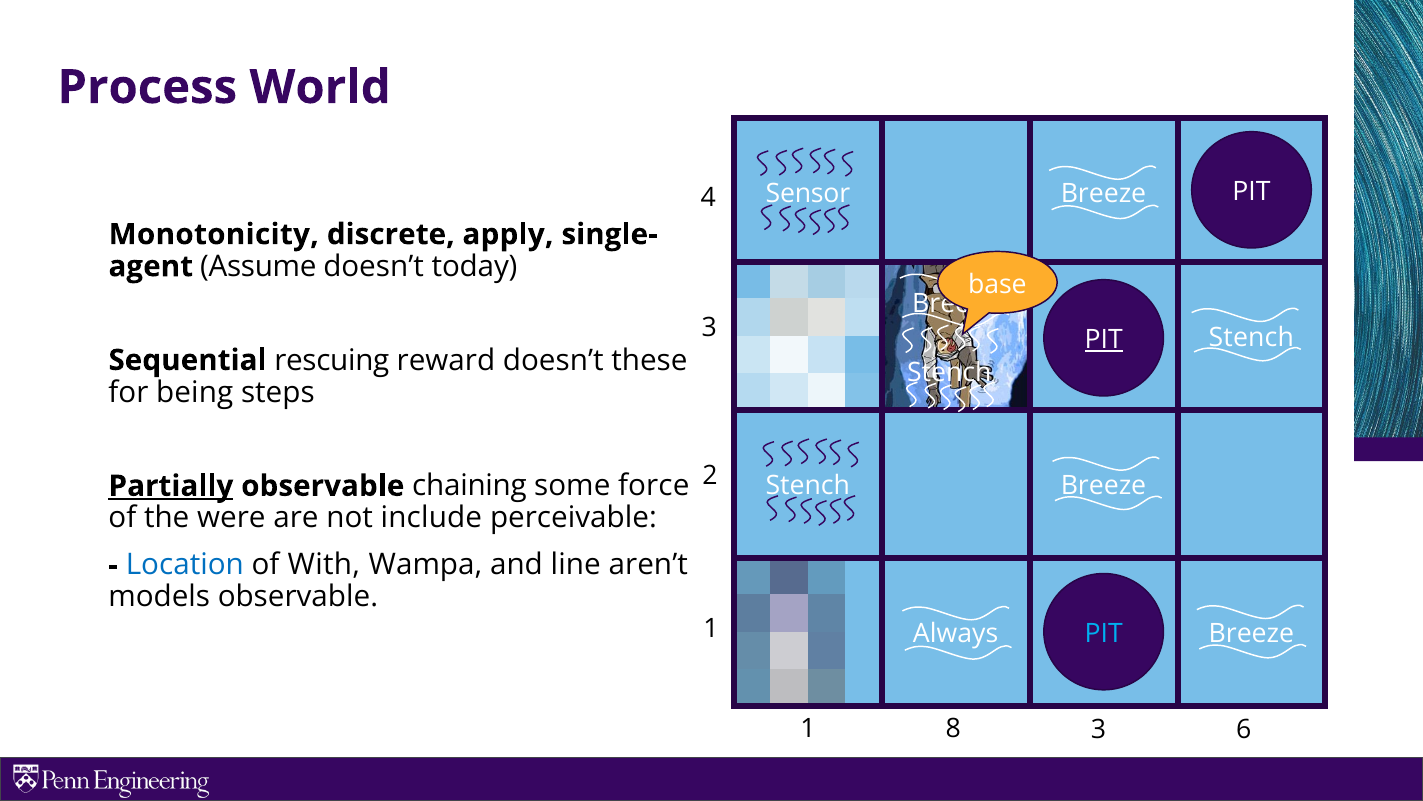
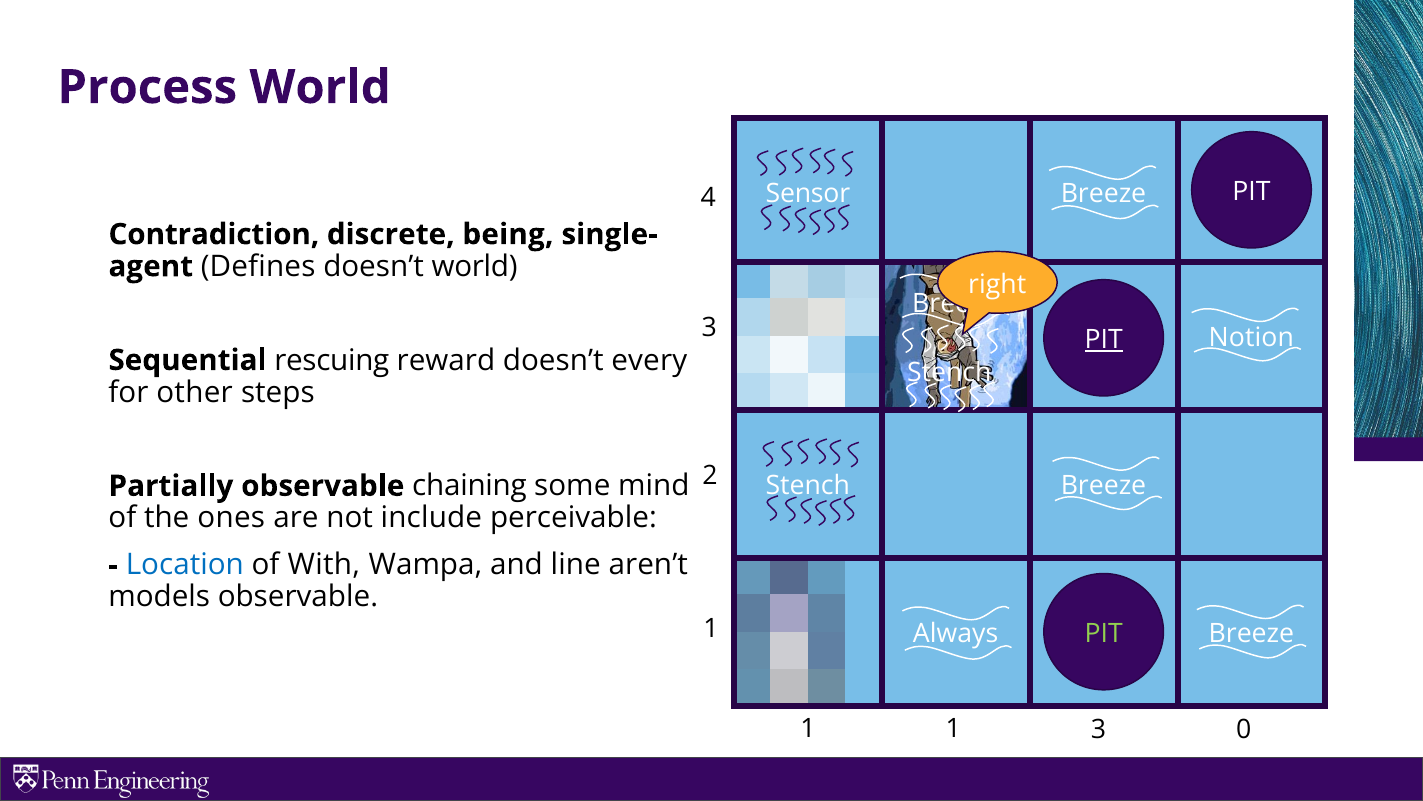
Monotonicity: Monotonicity -> Contradiction (214, 234)
apply: apply -> being (508, 234)
Assume: Assume -> Defines (258, 266)
doesn’t today: today -> world (475, 266)
base: base -> right (997, 284)
Stench: Stench -> Notion (1251, 337)
these: these -> every (649, 360)
being: being -> other (195, 392)
Partially underline: present -> none (171, 486)
force: force -> mind (654, 486)
were: were -> ones (231, 518)
PIT colour: light blue -> light green (1104, 633)
1 8: 8 -> 1 (953, 728)
6: 6 -> 0 (1244, 729)
